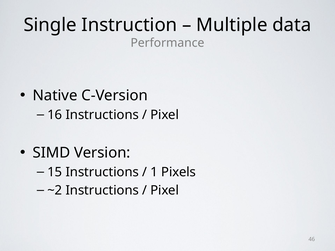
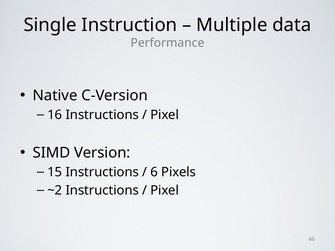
1: 1 -> 6 (154, 172)
